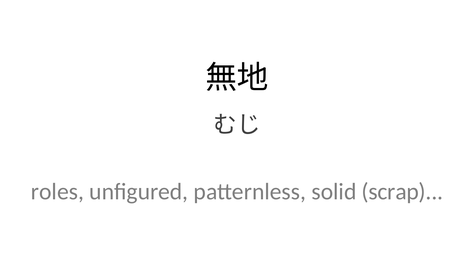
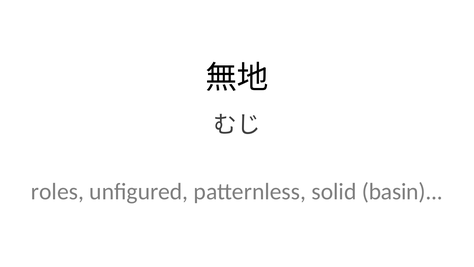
scrap: scrap -> basin (402, 191)
